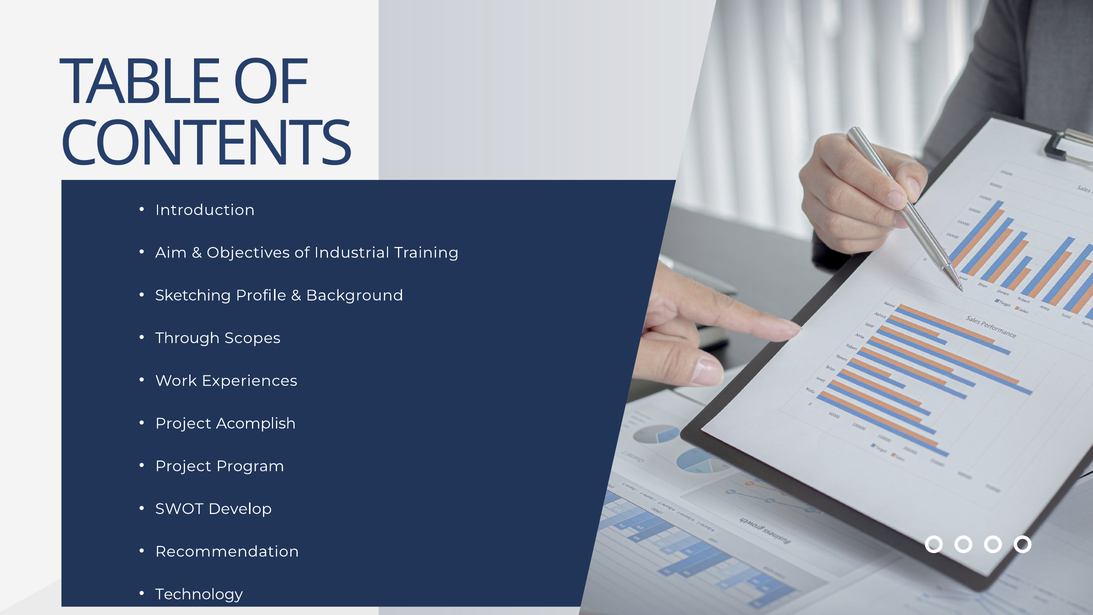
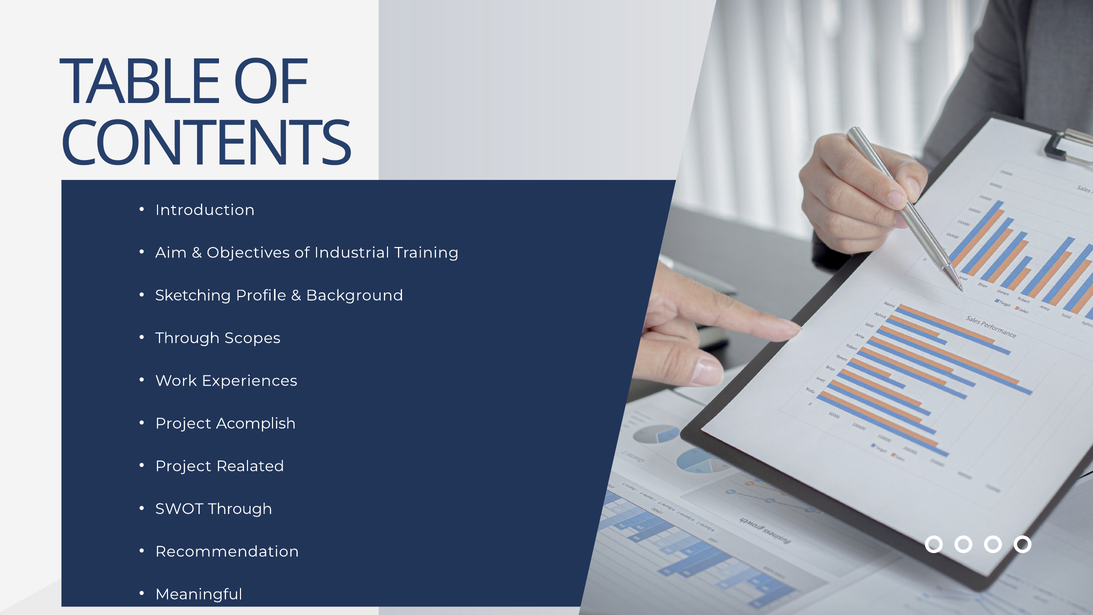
Program: Program -> Realated (250, 466)
SWOT Develop: Develop -> Through (240, 509)
Technology: Technology -> Meaningful (199, 594)
